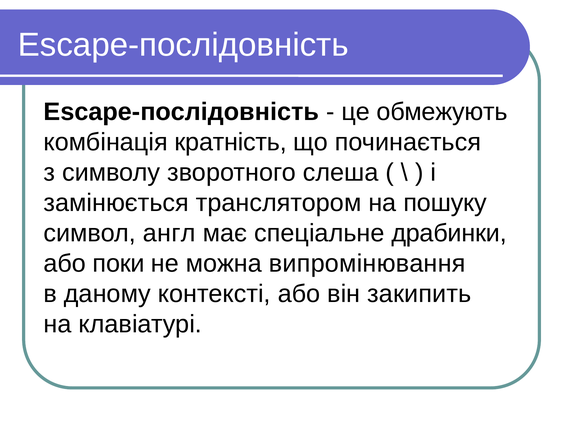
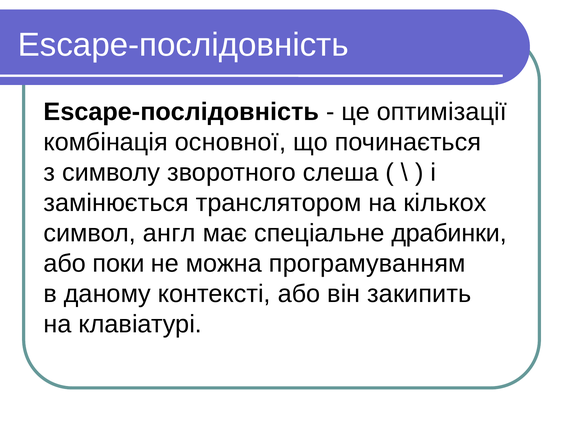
обмежують: обмежують -> оптимізації (442, 112)
кратність: кратність -> основної (230, 142)
пошуку: пошуку -> кількох (445, 203)
випромінювання: випромінювання -> програмуванням (367, 263)
